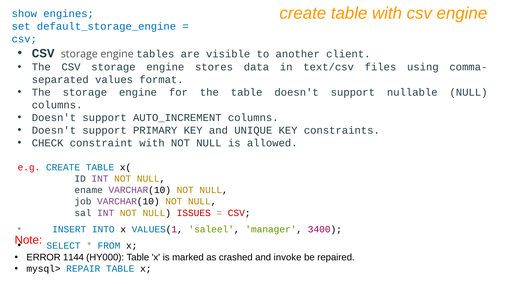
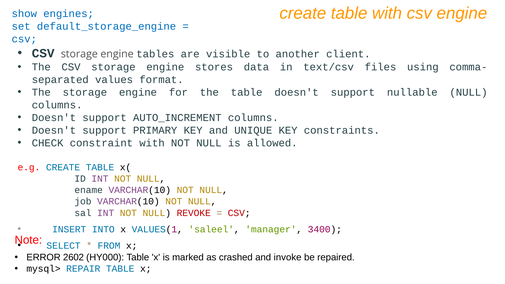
ISSUES: ISSUES -> REVOKE (194, 213)
1144: 1144 -> 2602 (73, 257)
